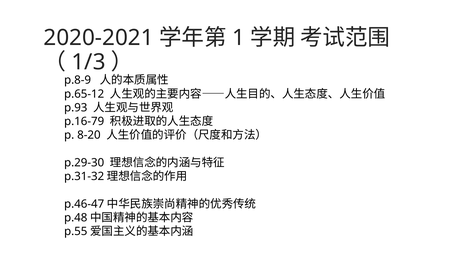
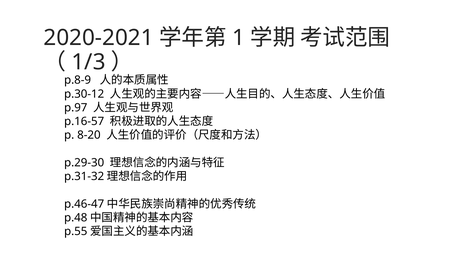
p.65-12: p.65-12 -> p.30-12 (84, 94)
p.93: p.93 -> p.97 (76, 108)
p.16-79: p.16-79 -> p.16-57 (84, 122)
